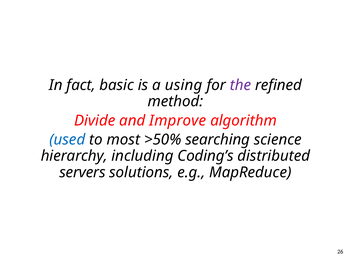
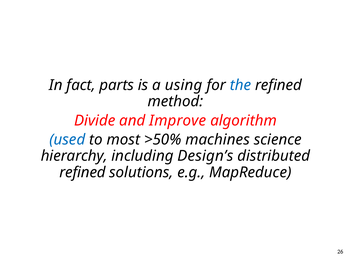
basic: basic -> parts (117, 85)
the colour: purple -> blue (241, 85)
searching: searching -> machines (218, 140)
Coding’s: Coding’s -> Design’s (205, 156)
servers: servers -> refined (82, 172)
